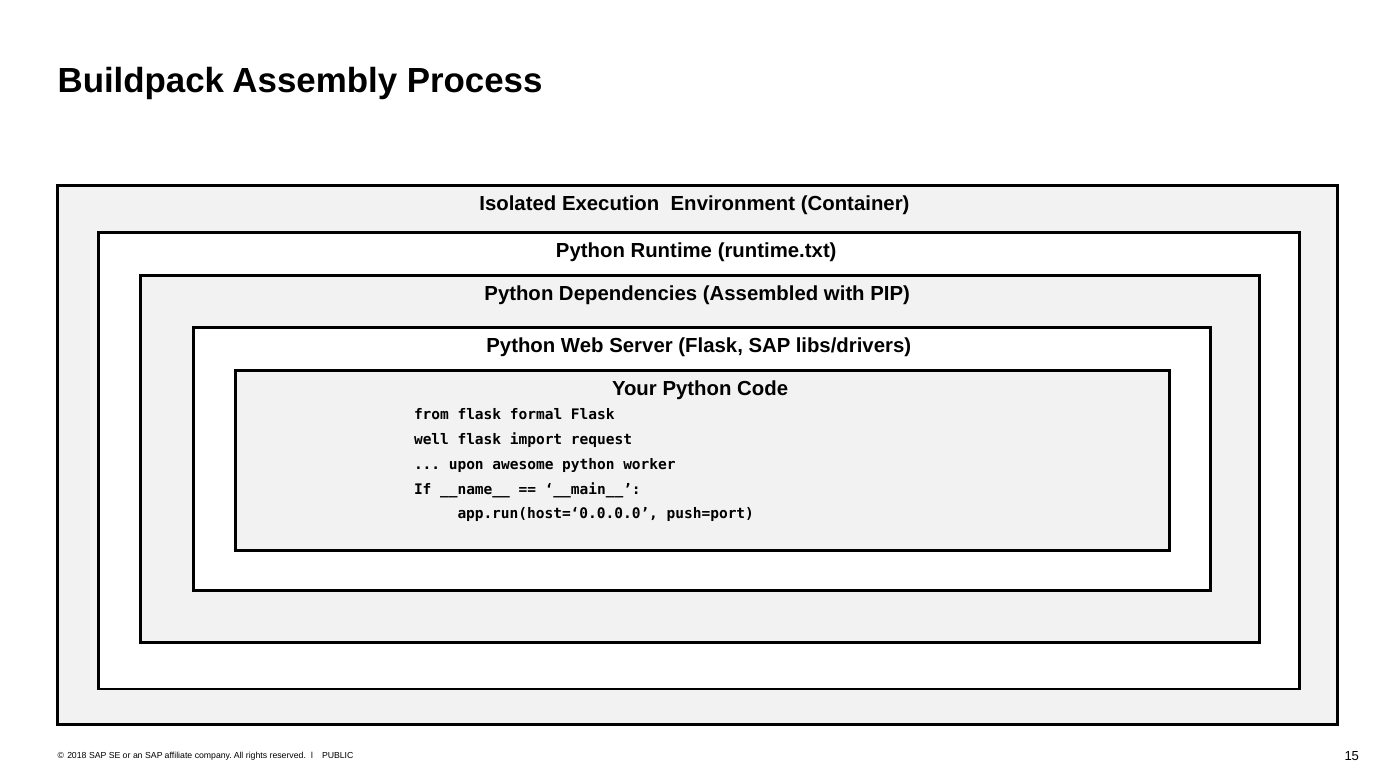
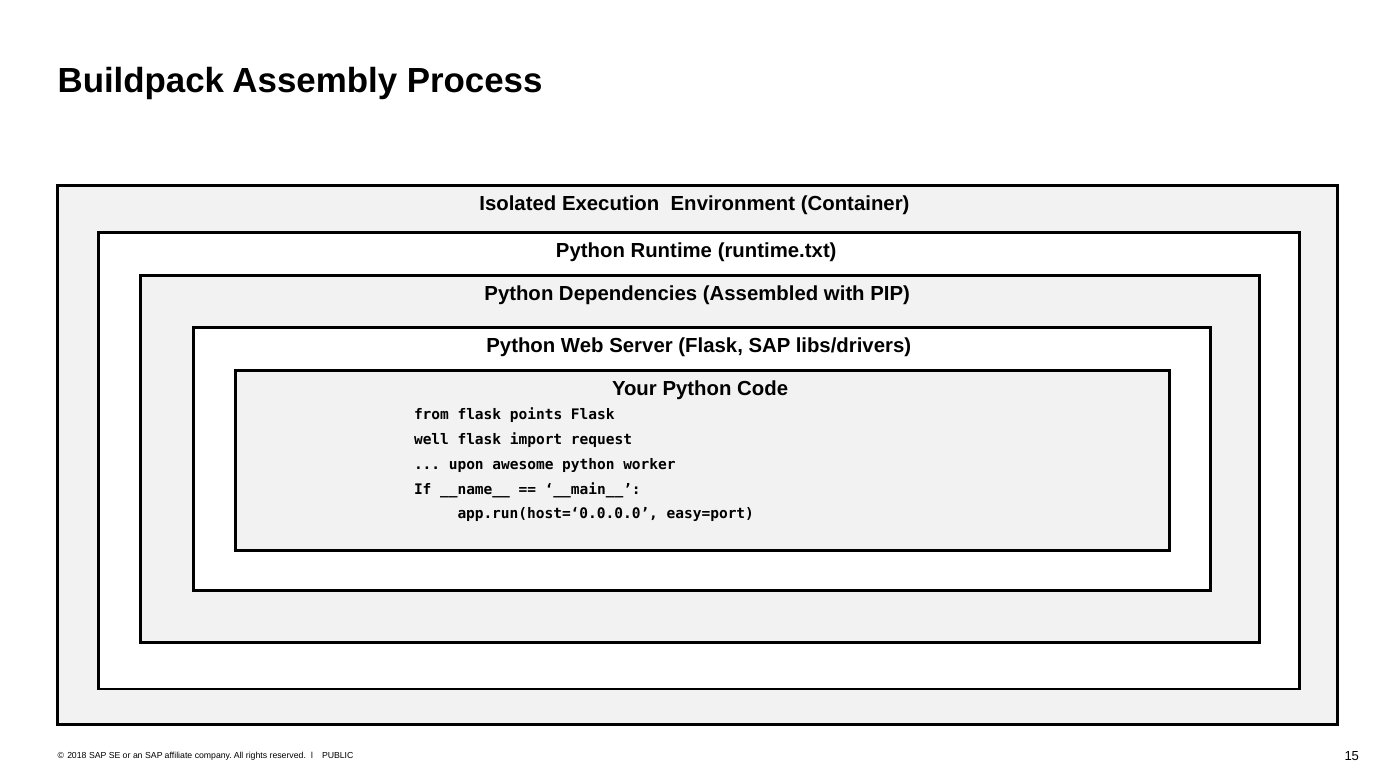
formal: formal -> points (536, 415)
push=port: push=port -> easy=port (710, 514)
